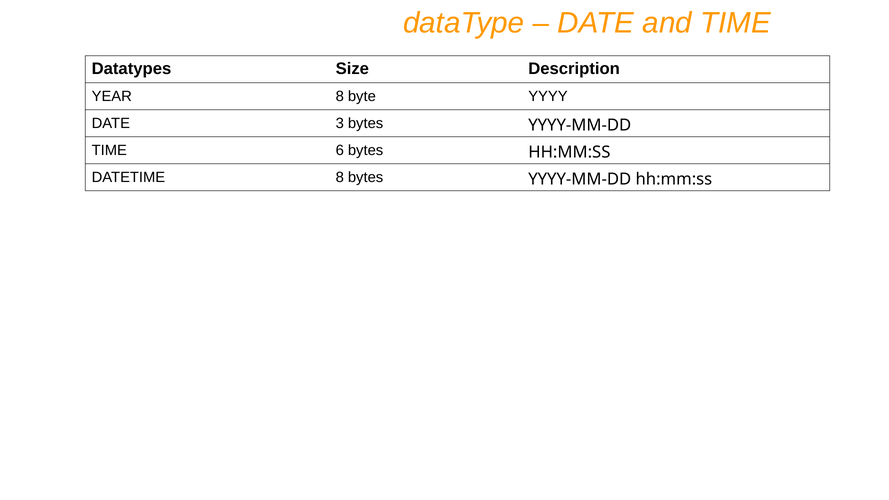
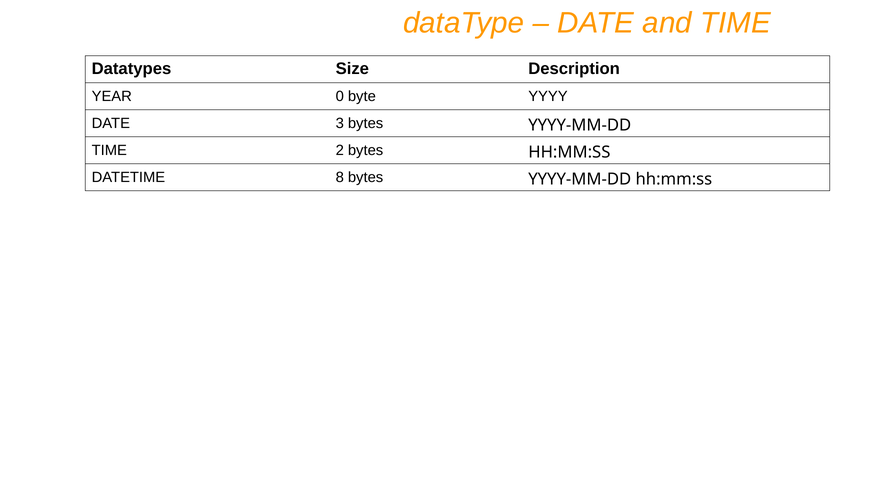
YEAR 8: 8 -> 0 (340, 97)
6: 6 -> 2 (340, 151)
